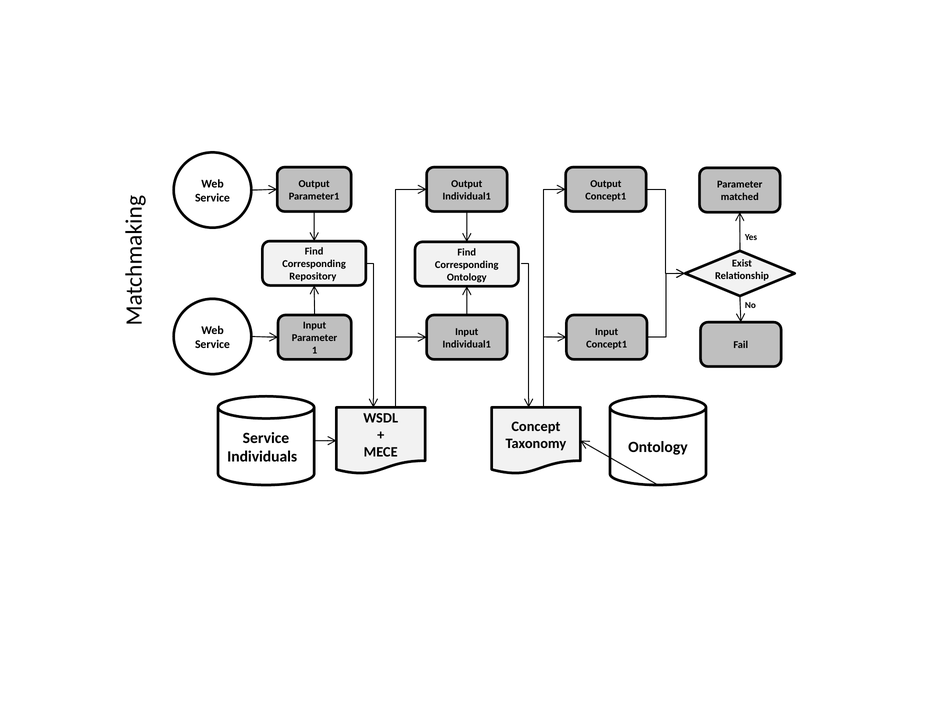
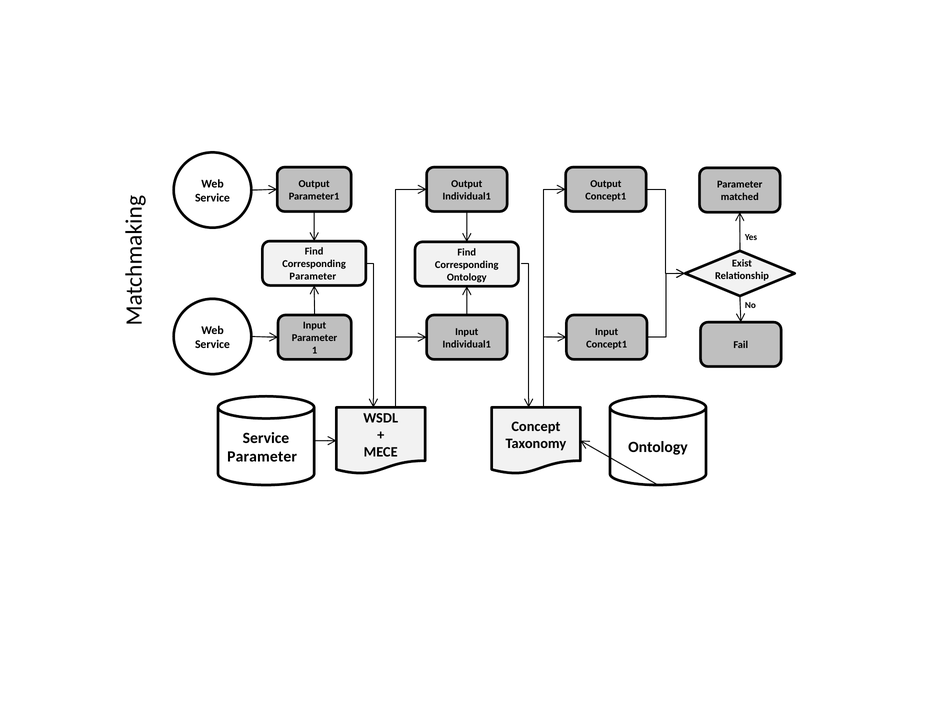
Repository: Repository -> Parameter (313, 277)
Individuals: Individuals -> Parameter (262, 457)
